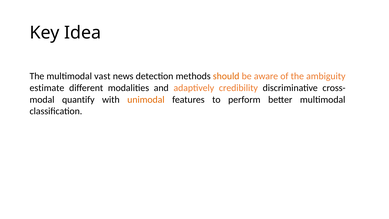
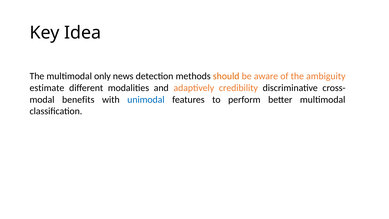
vast: vast -> only (102, 76)
quantify: quantify -> benefits (78, 100)
unimodal colour: orange -> blue (146, 100)
